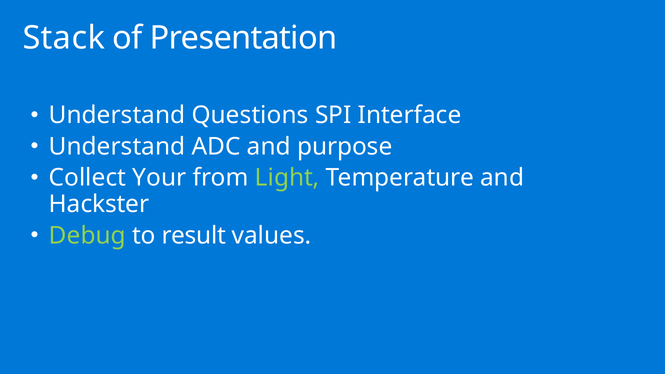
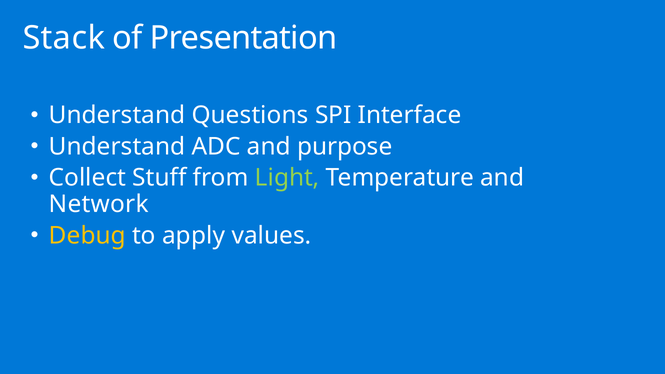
Your: Your -> Stuff (160, 178)
Hackster: Hackster -> Network (99, 204)
Debug colour: light green -> yellow (87, 236)
result: result -> apply (194, 236)
